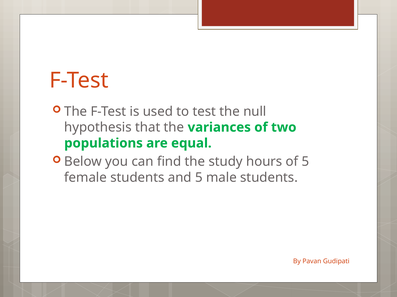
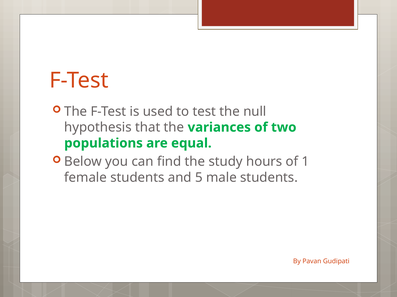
of 5: 5 -> 1 (306, 162)
